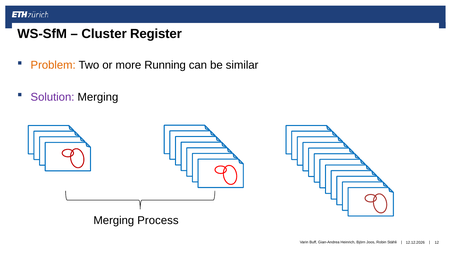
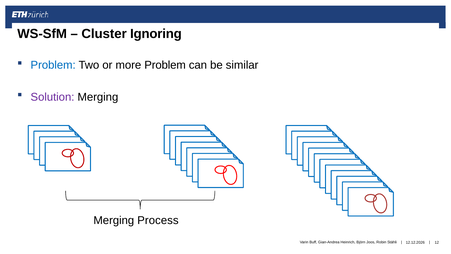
Register: Register -> Ignoring (156, 34)
Problem colour: orange -> blue (53, 65)
more Running: Running -> Problem (165, 65)
